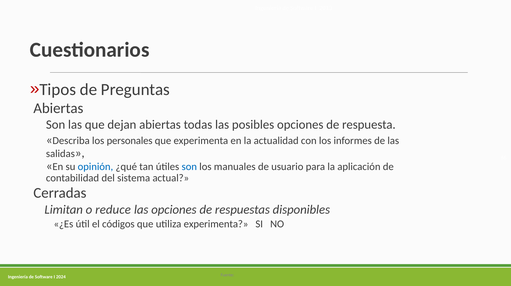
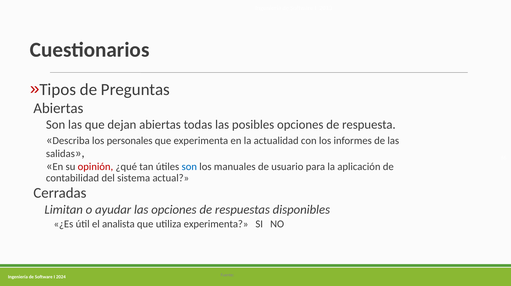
opinión colour: blue -> red (95, 167)
reduce: reduce -> ayudar (113, 210)
códigos: códigos -> analista (118, 224)
